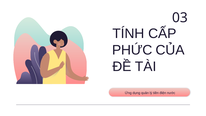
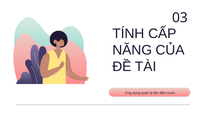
PHỨC: PHỨC -> NĂNG (132, 50)
